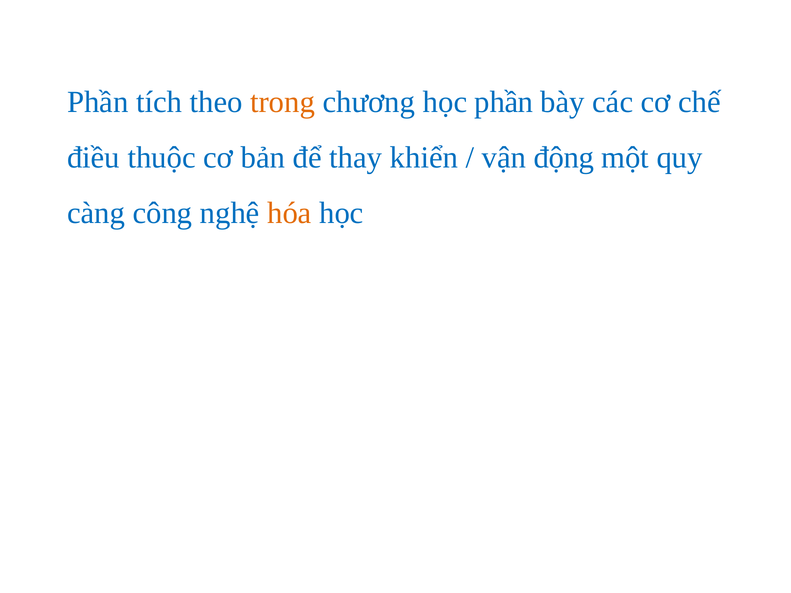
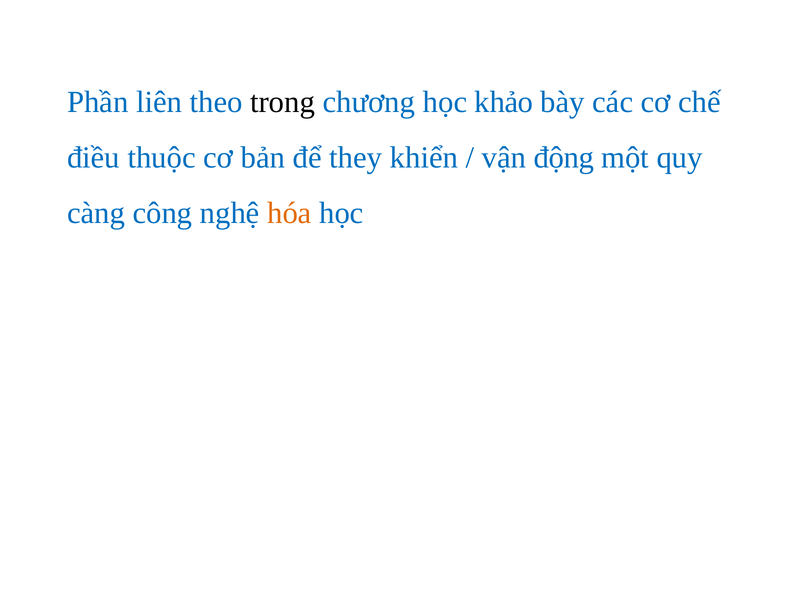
tích: tích -> liên (159, 102)
trong colour: orange -> black (283, 102)
học phần: phần -> khảo (504, 102)
thay: thay -> they (356, 158)
